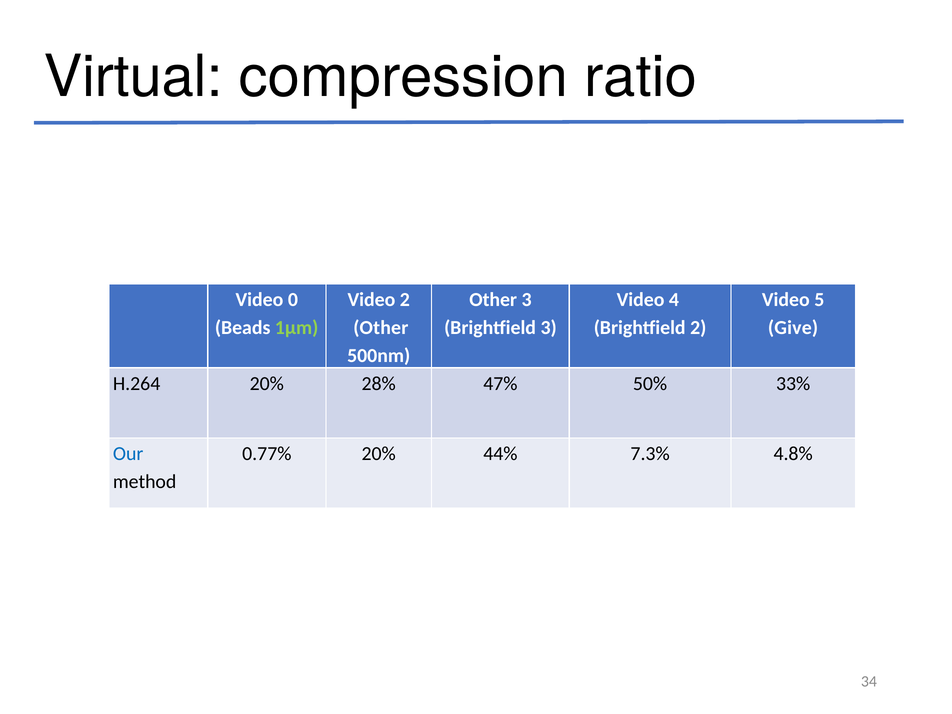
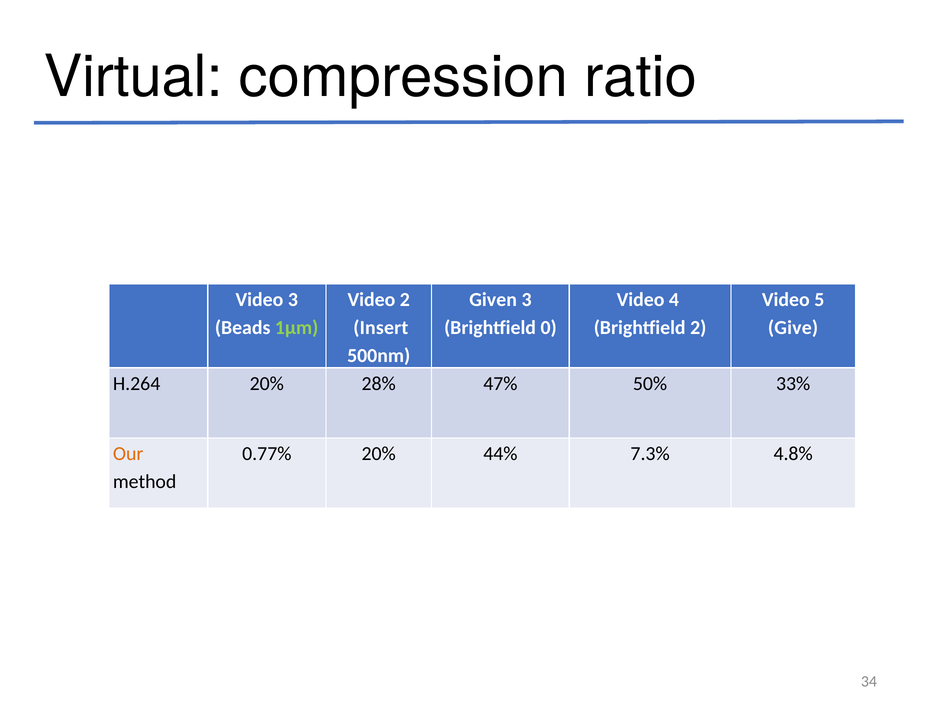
Video 0: 0 -> 3 (293, 300)
Other: Other -> Given (493, 300)
Other: Other -> Insert (381, 328)
Brightfield 3: 3 -> 0 (549, 328)
Our colour: blue -> orange (128, 454)
